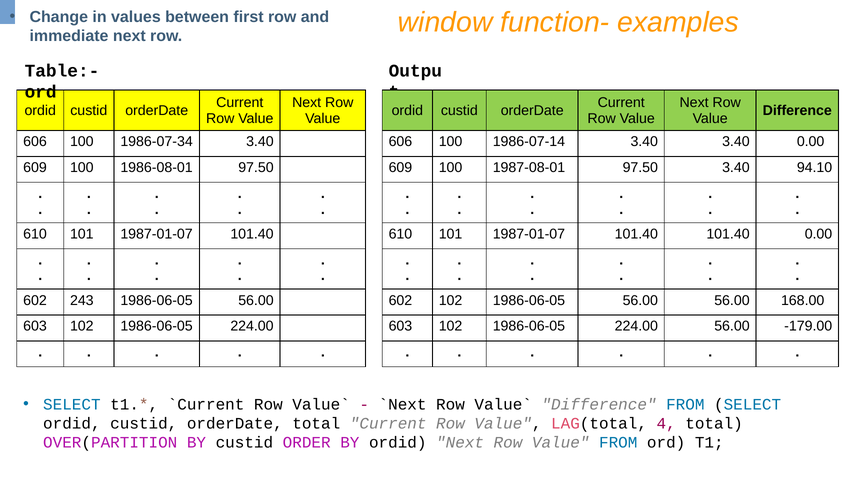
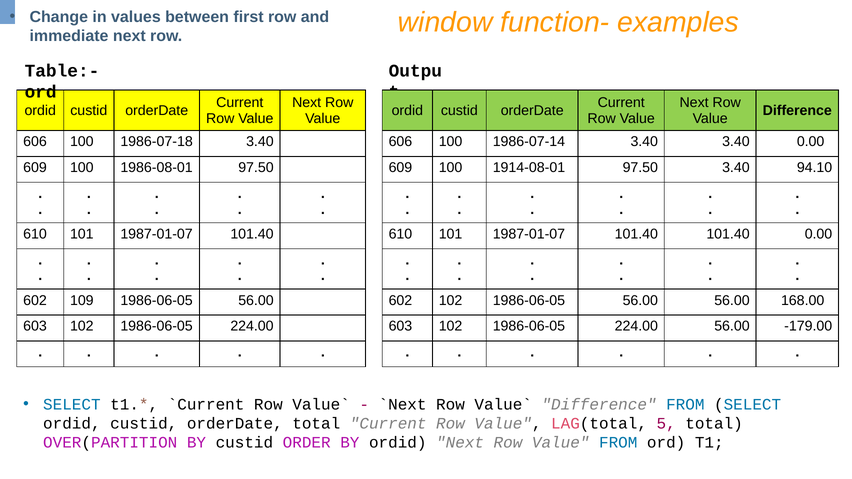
1986-07-34: 1986-07-34 -> 1986-07-18 (157, 142)
1987-08-01: 1987-08-01 -> 1914-08-01 (529, 168)
243: 243 -> 109 (82, 301)
4: 4 -> 5 (666, 424)
